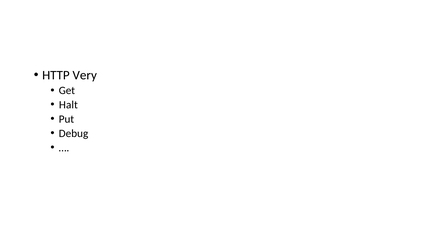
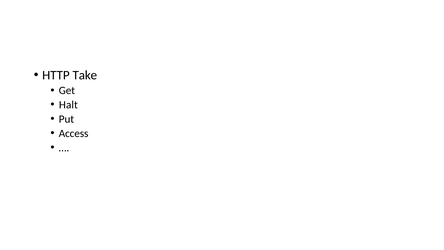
Very: Very -> Take (85, 75)
Debug: Debug -> Access (74, 133)
